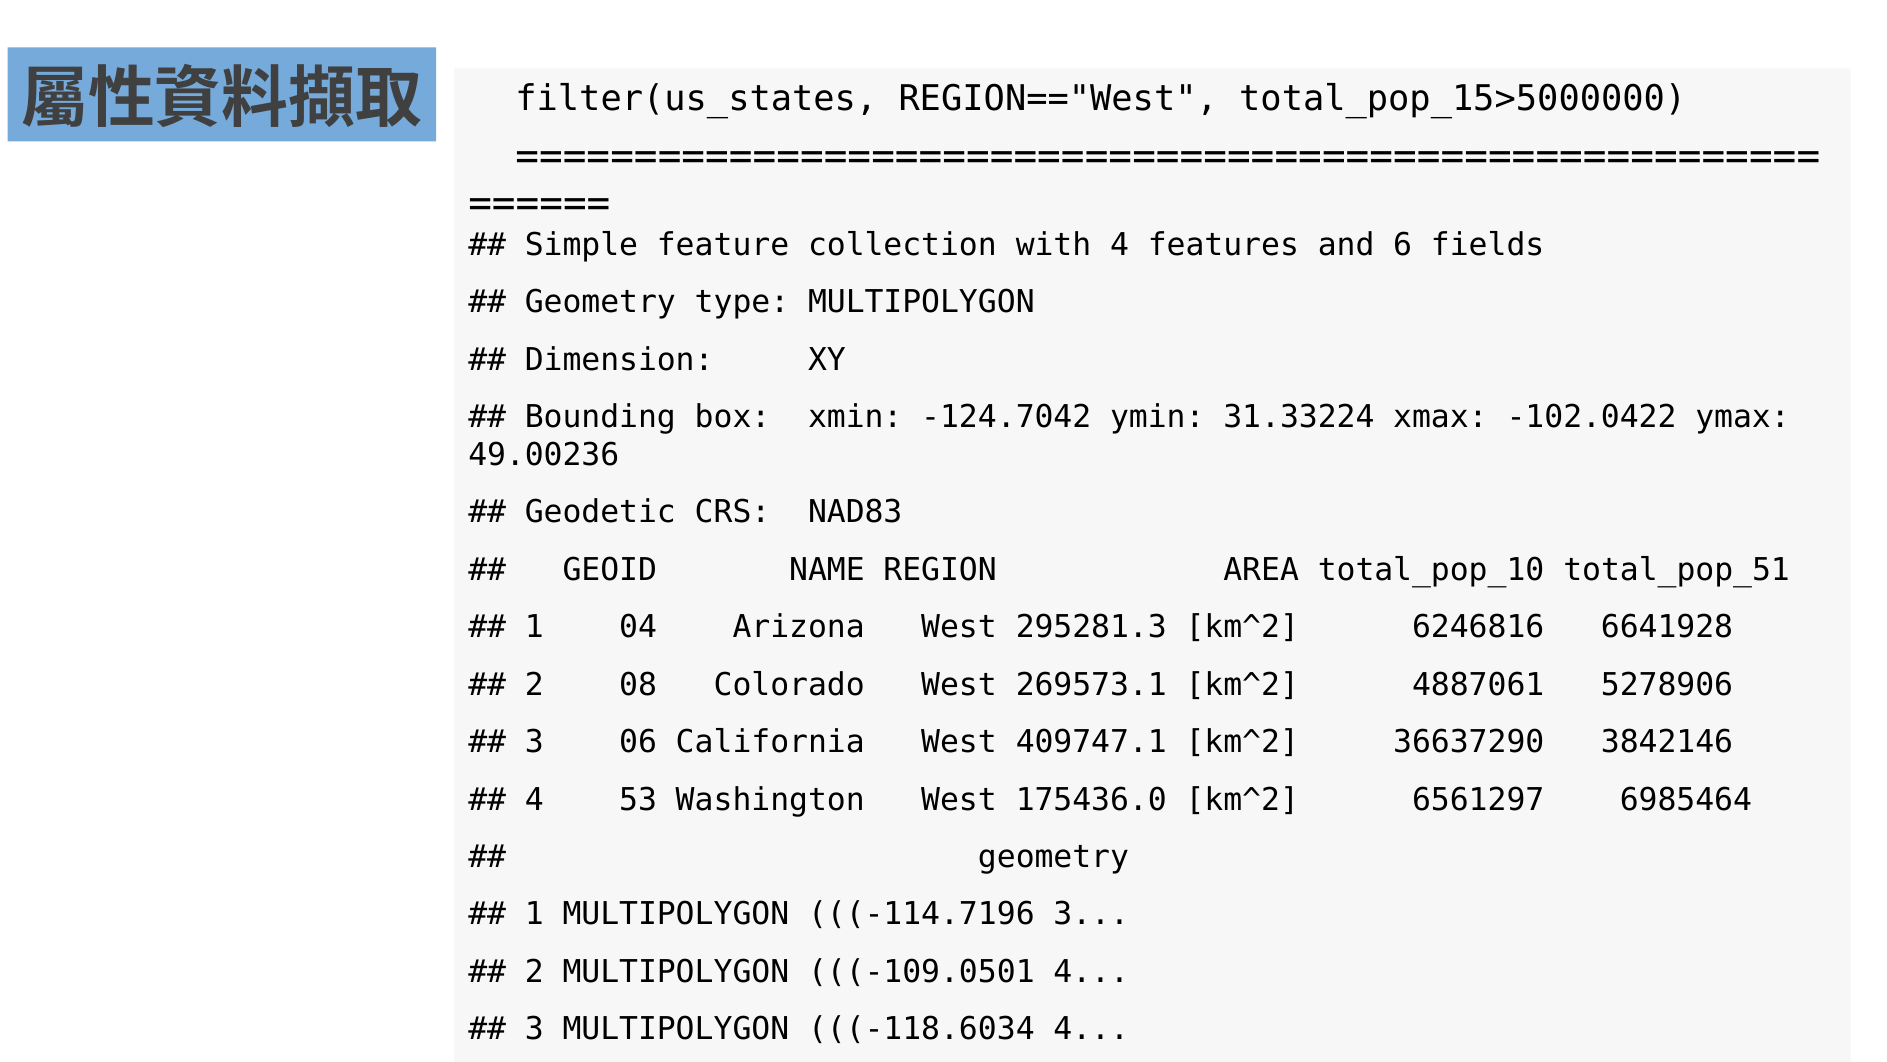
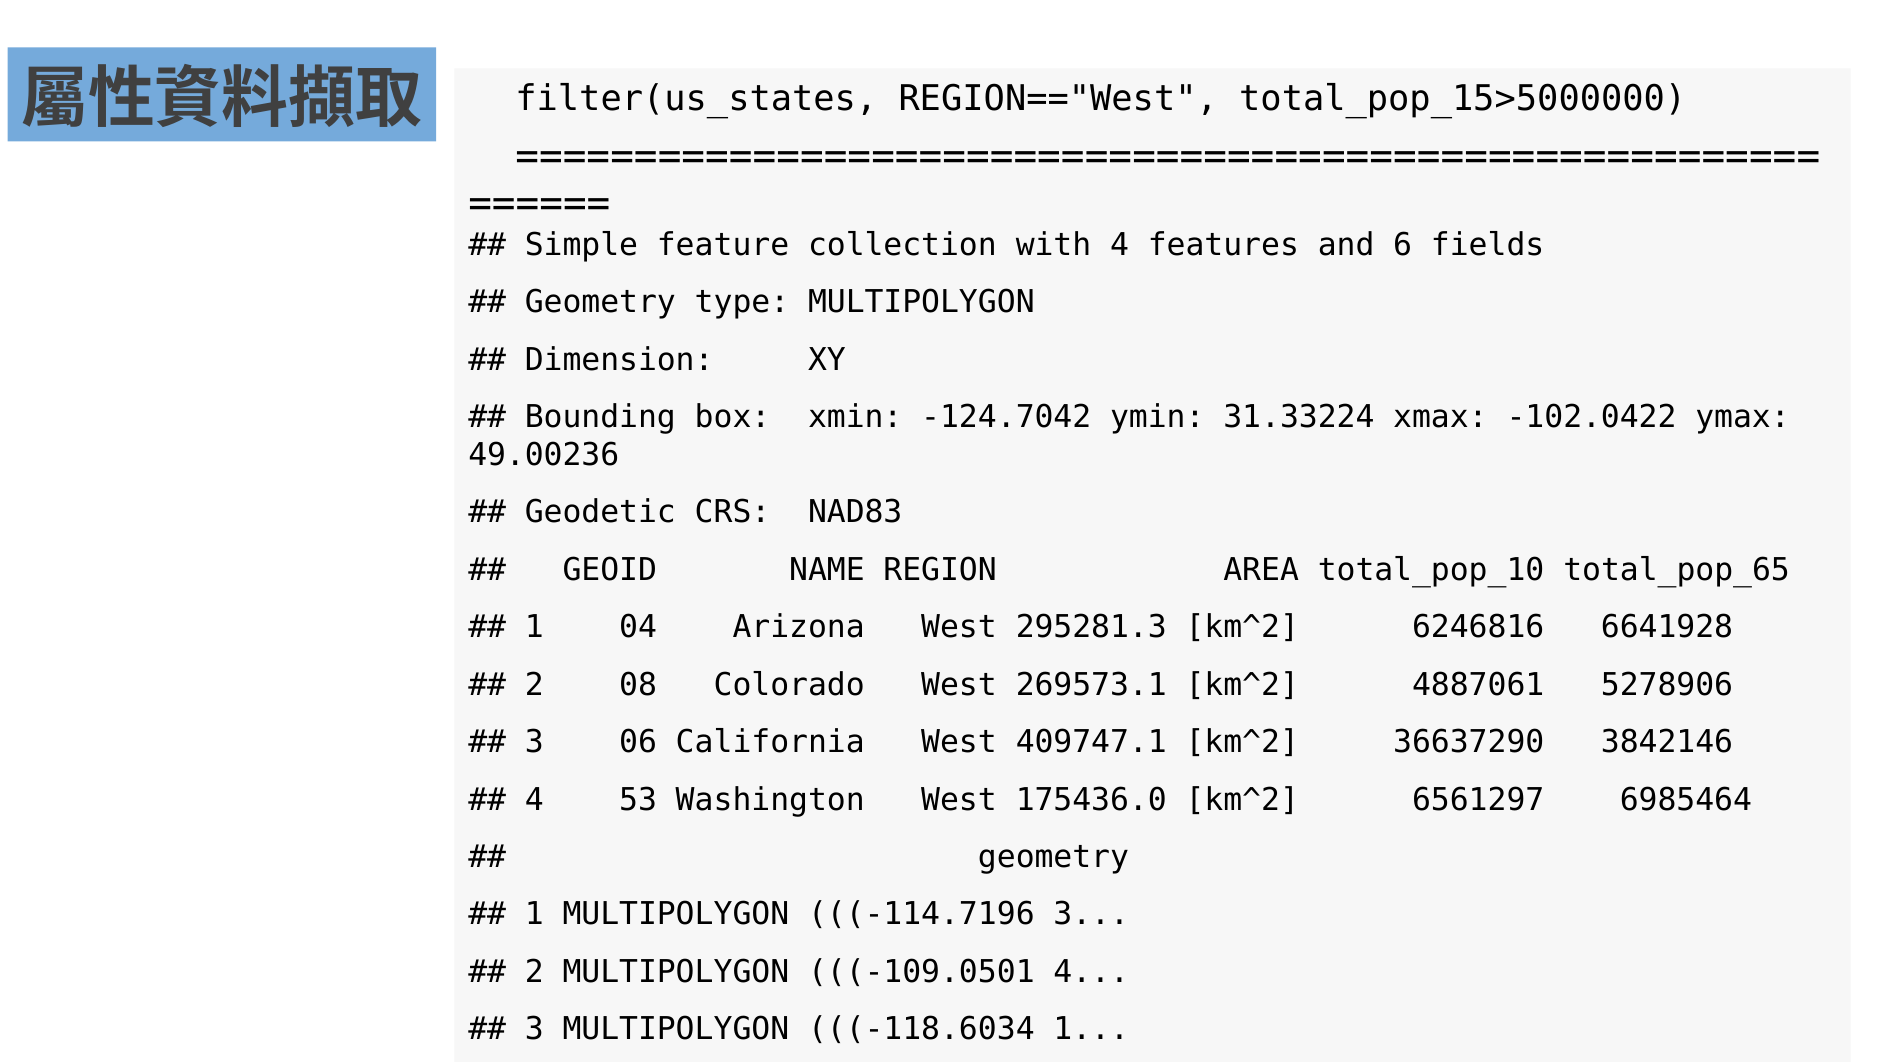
total_pop_51: total_pop_51 -> total_pop_65 (1677, 570)
-118.6034 4: 4 -> 1 (1091, 1029)
